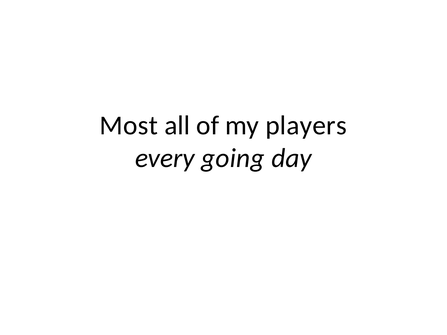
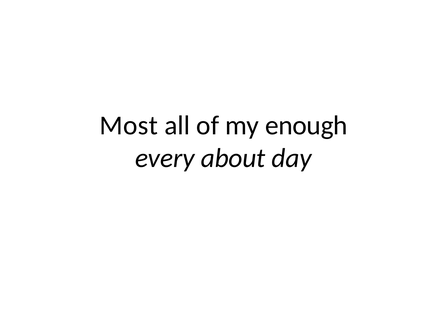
players: players -> enough (306, 126)
going: going -> about (233, 158)
